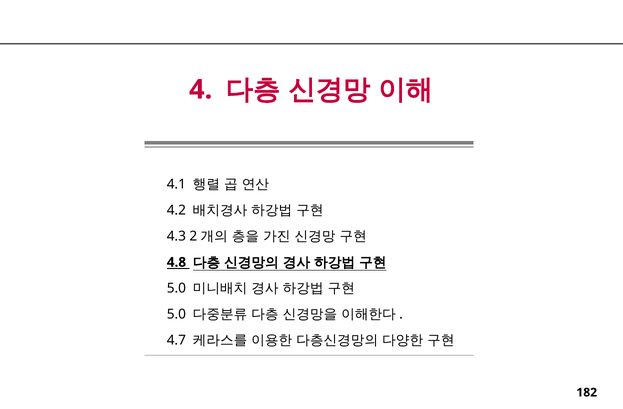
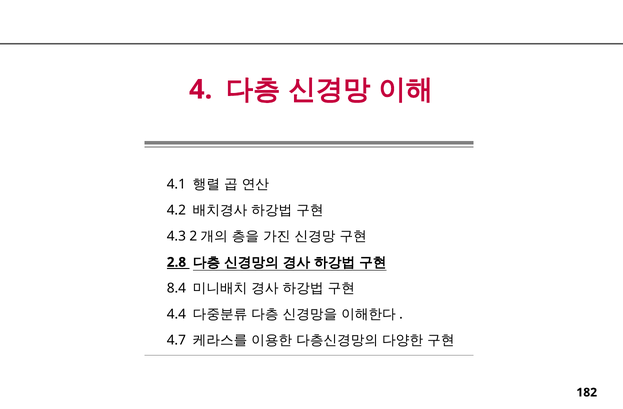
4.8: 4.8 -> 2.8 (176, 262)
5.0: 5.0 -> 8.4 (176, 288)
5.0: 5.0 -> 4.4 (176, 315)
